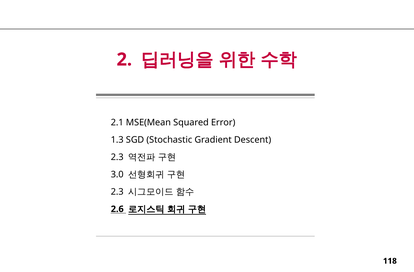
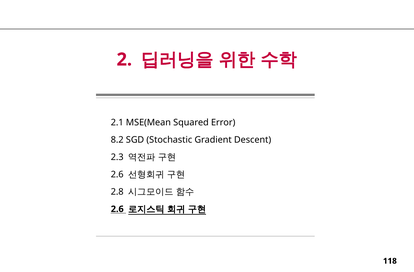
1.3: 1.3 -> 8.2 (117, 140)
3.0: 3.0 -> 2.6 (117, 174)
2.3: 2.3 -> 2.8 (117, 192)
